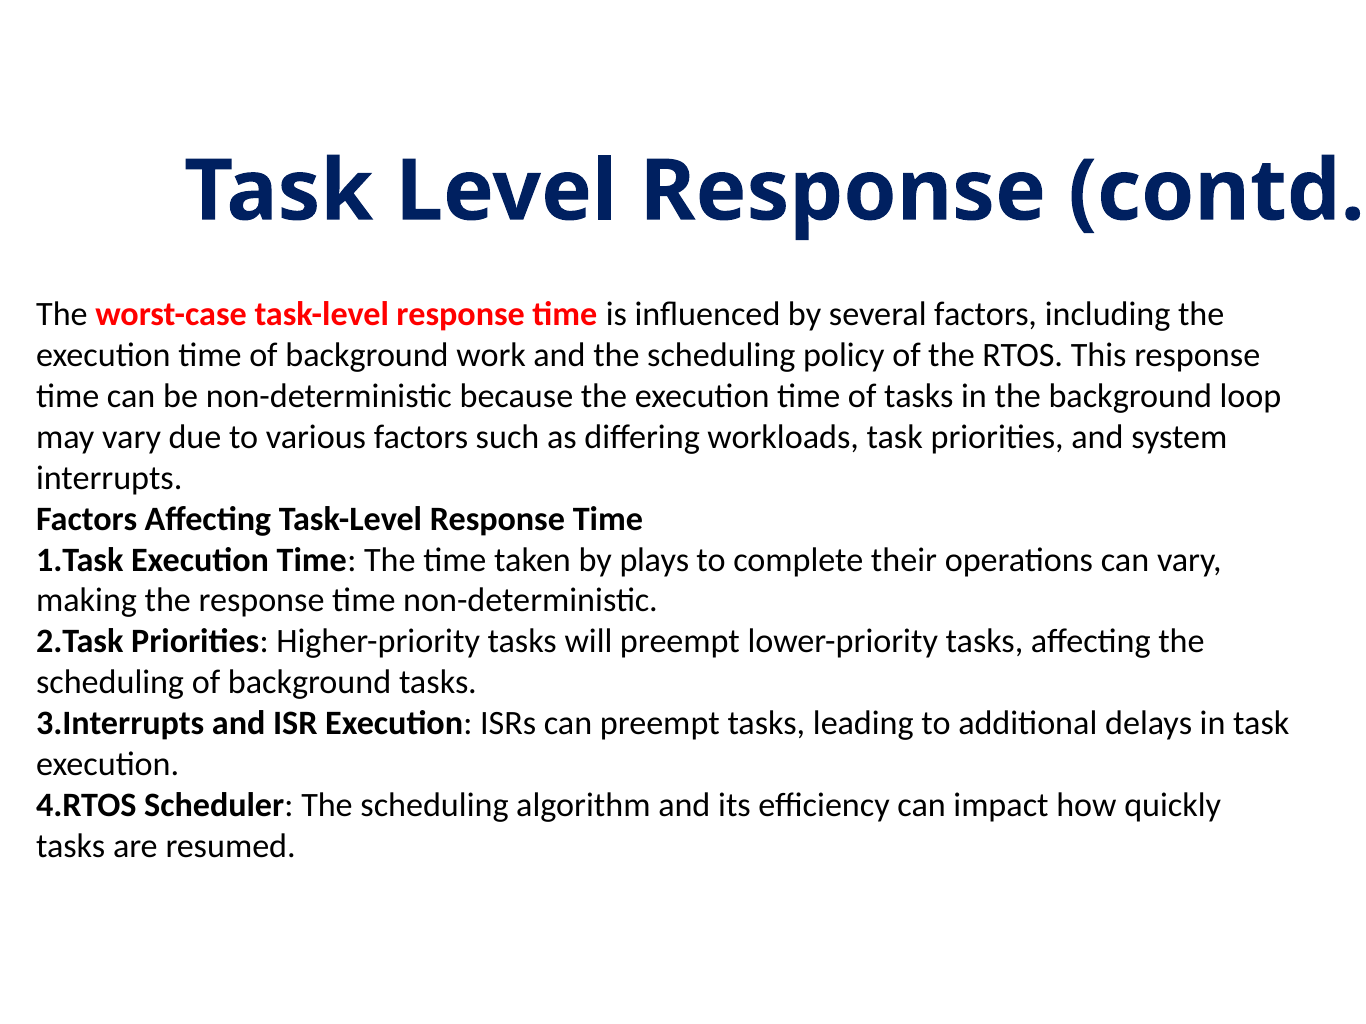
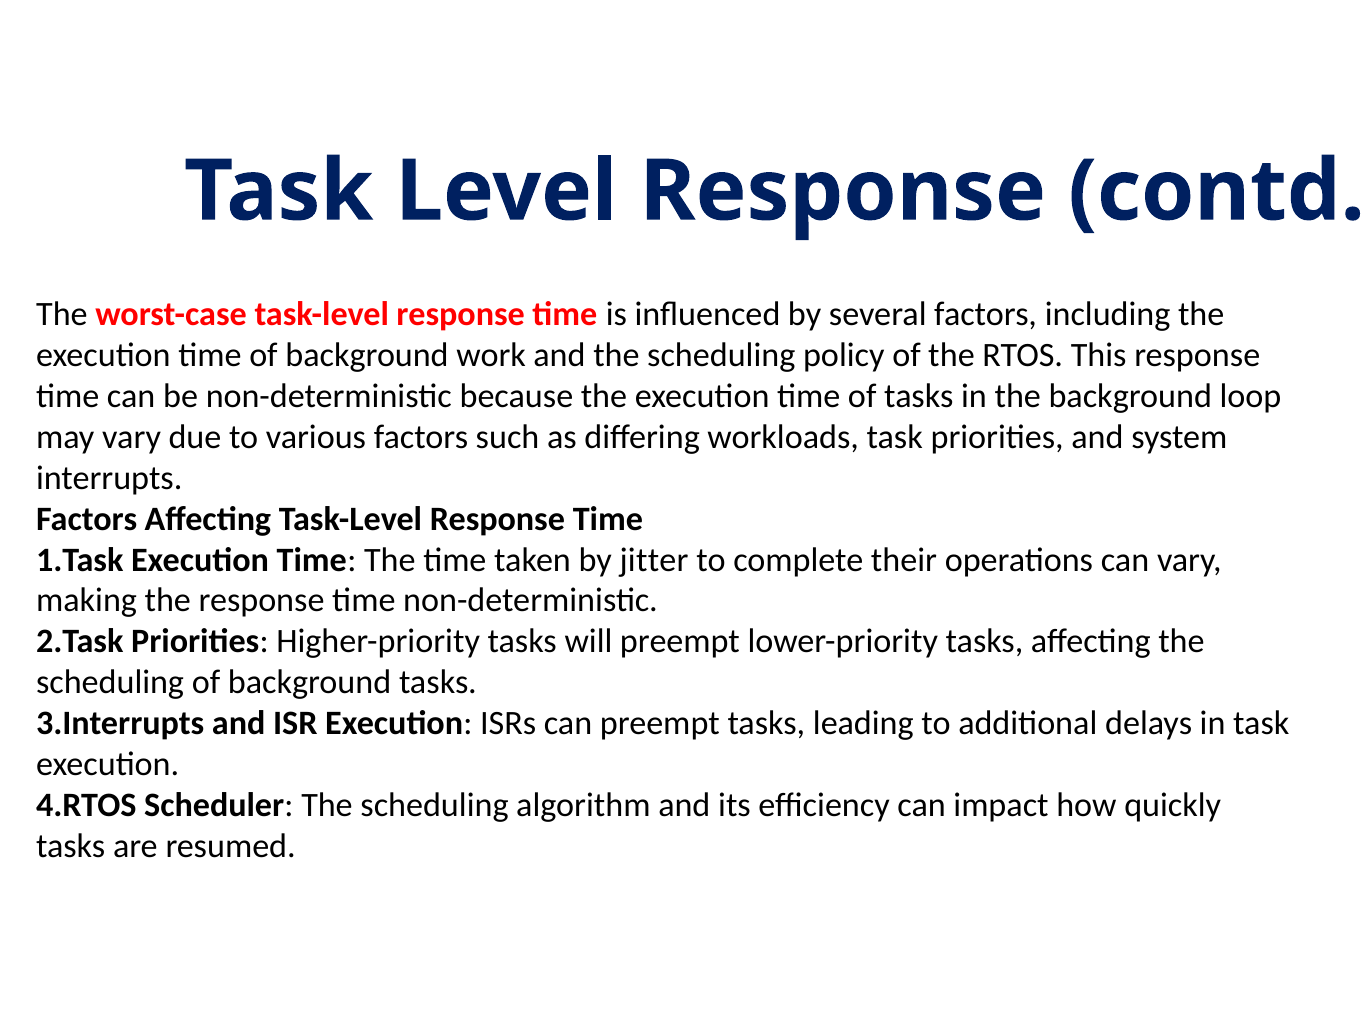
plays: plays -> jitter (654, 560)
